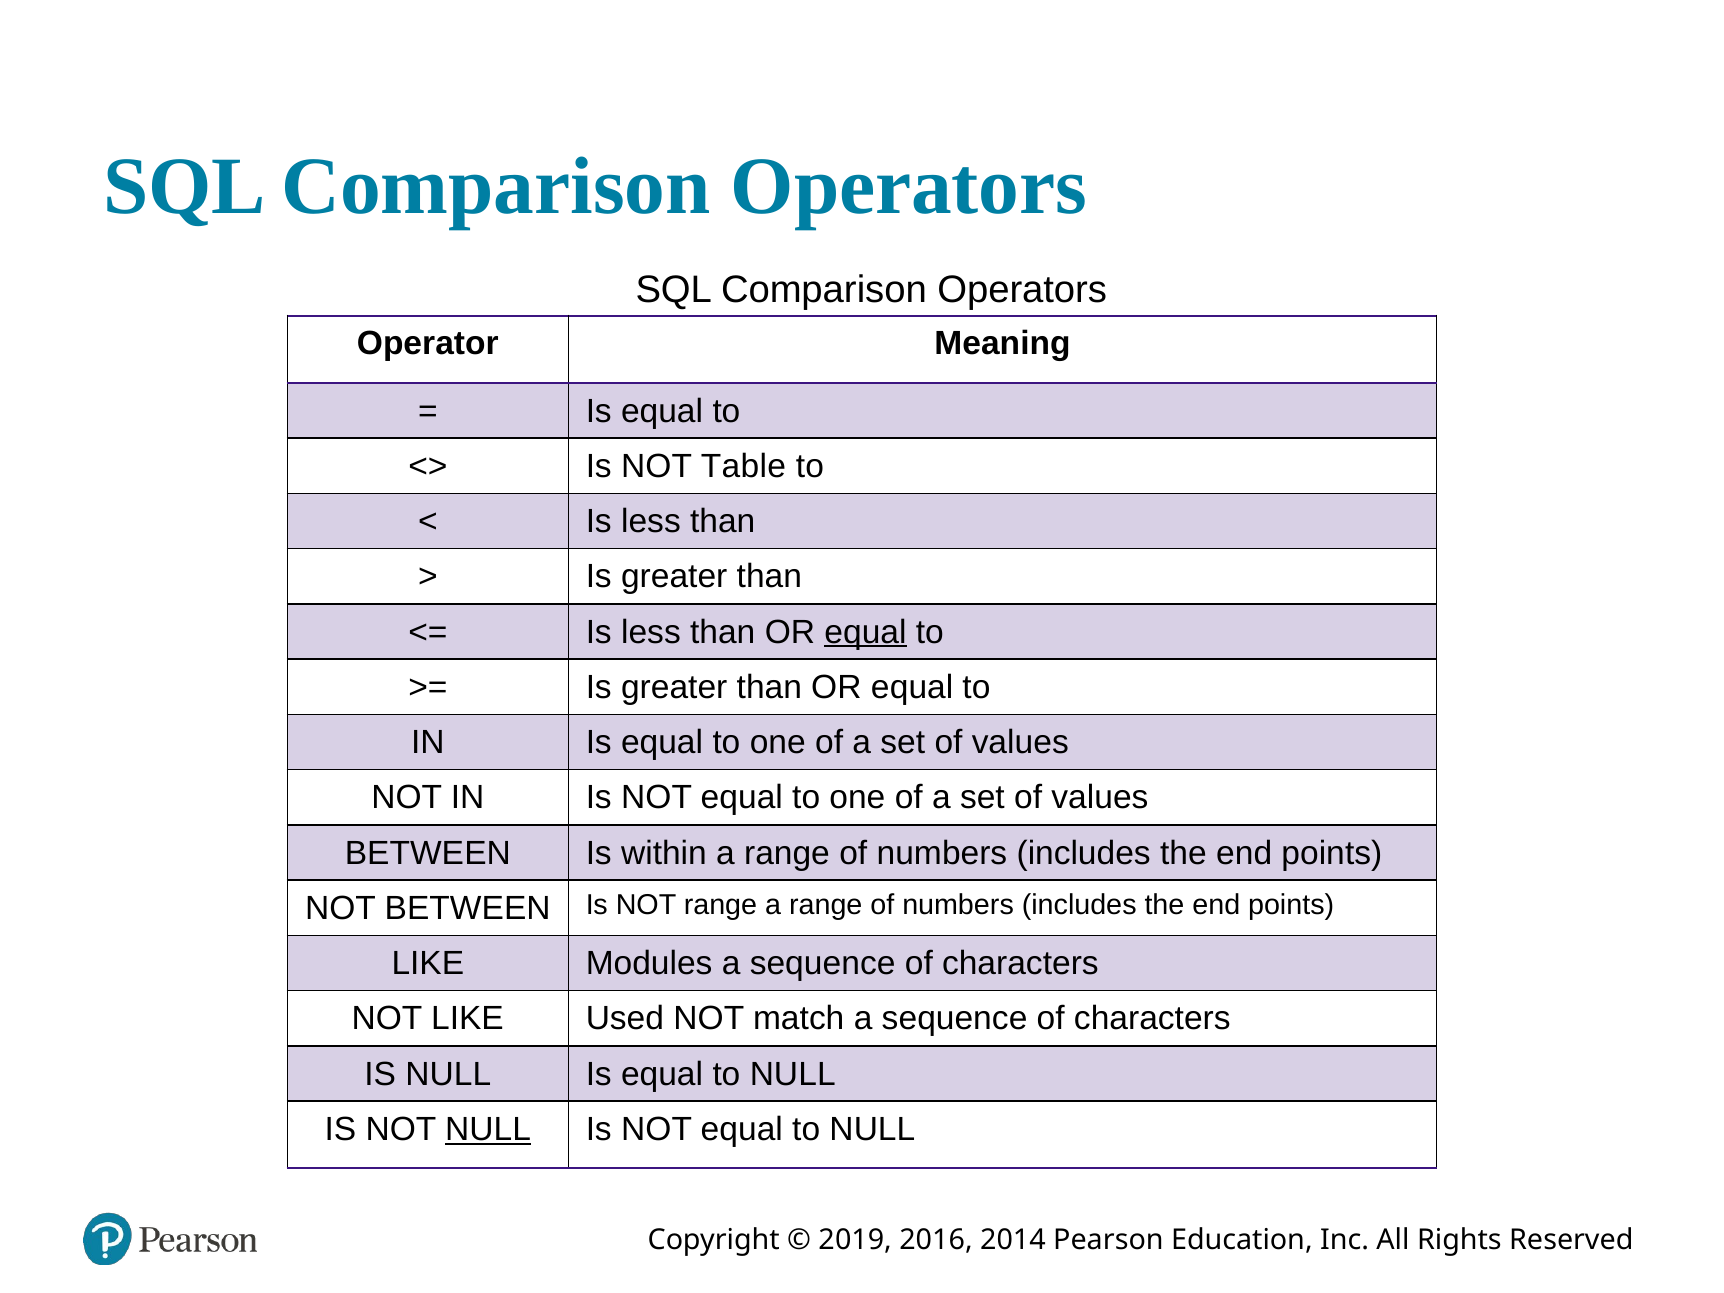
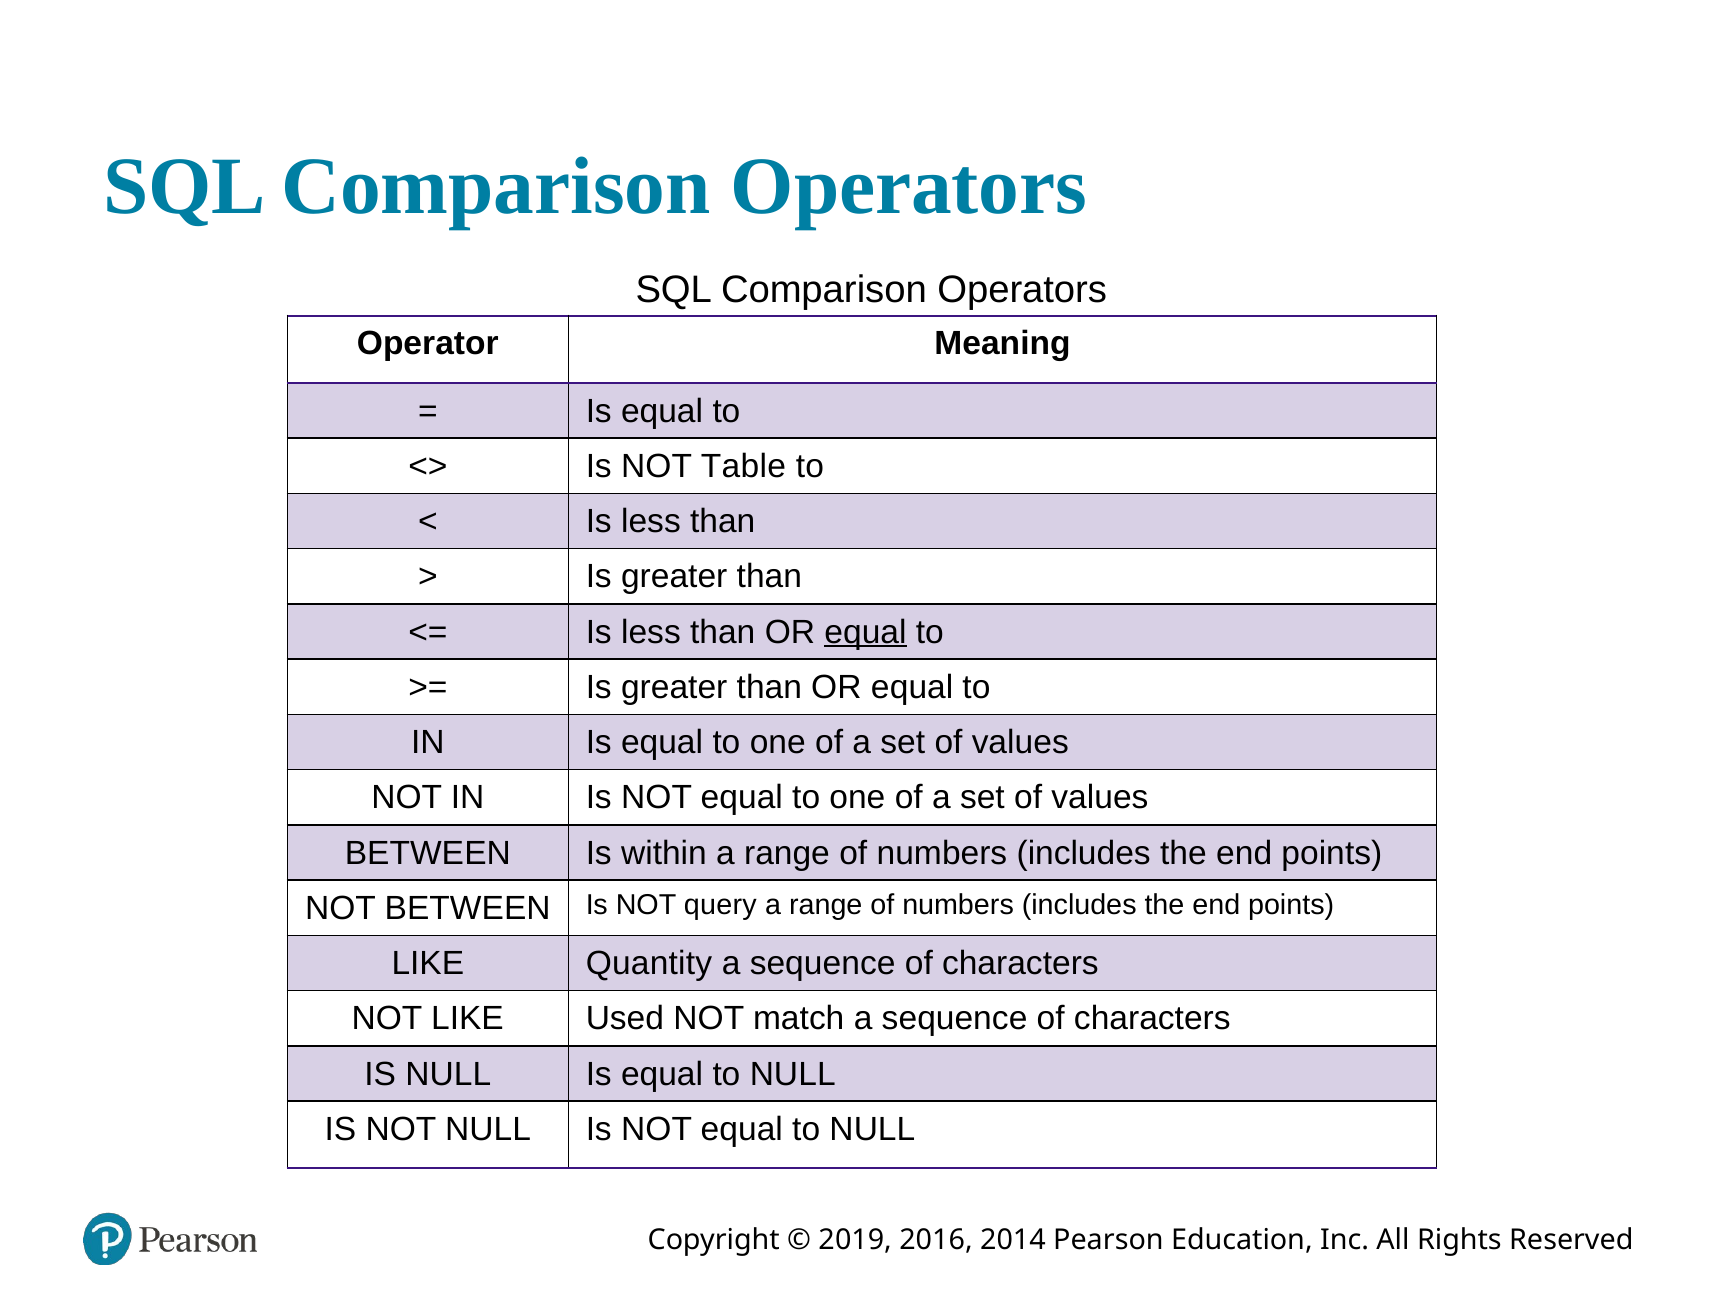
NOT range: range -> query (720, 905)
Modules: Modules -> Quantity (649, 963)
NULL underline: present -> none (488, 1129)
